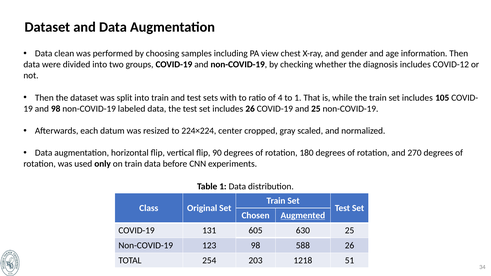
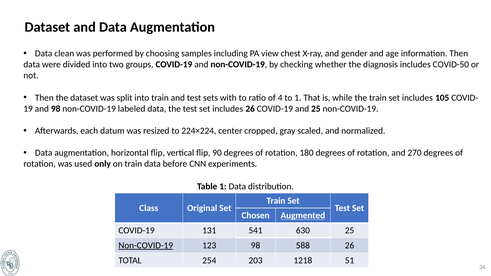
COVID-12: COVID-12 -> COVID-50 (451, 65)
605: 605 -> 541 (256, 231)
Non-COVID-19 underline: none -> present (146, 246)
